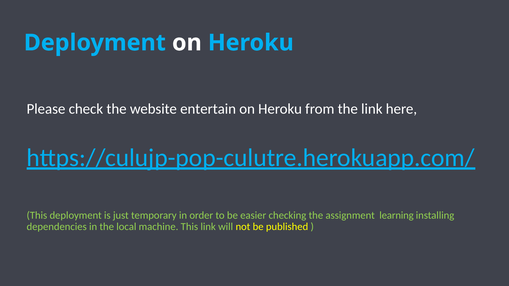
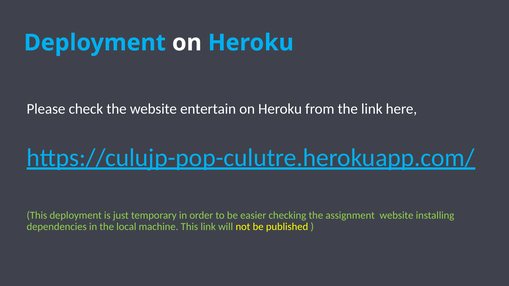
assignment learning: learning -> website (396, 216)
